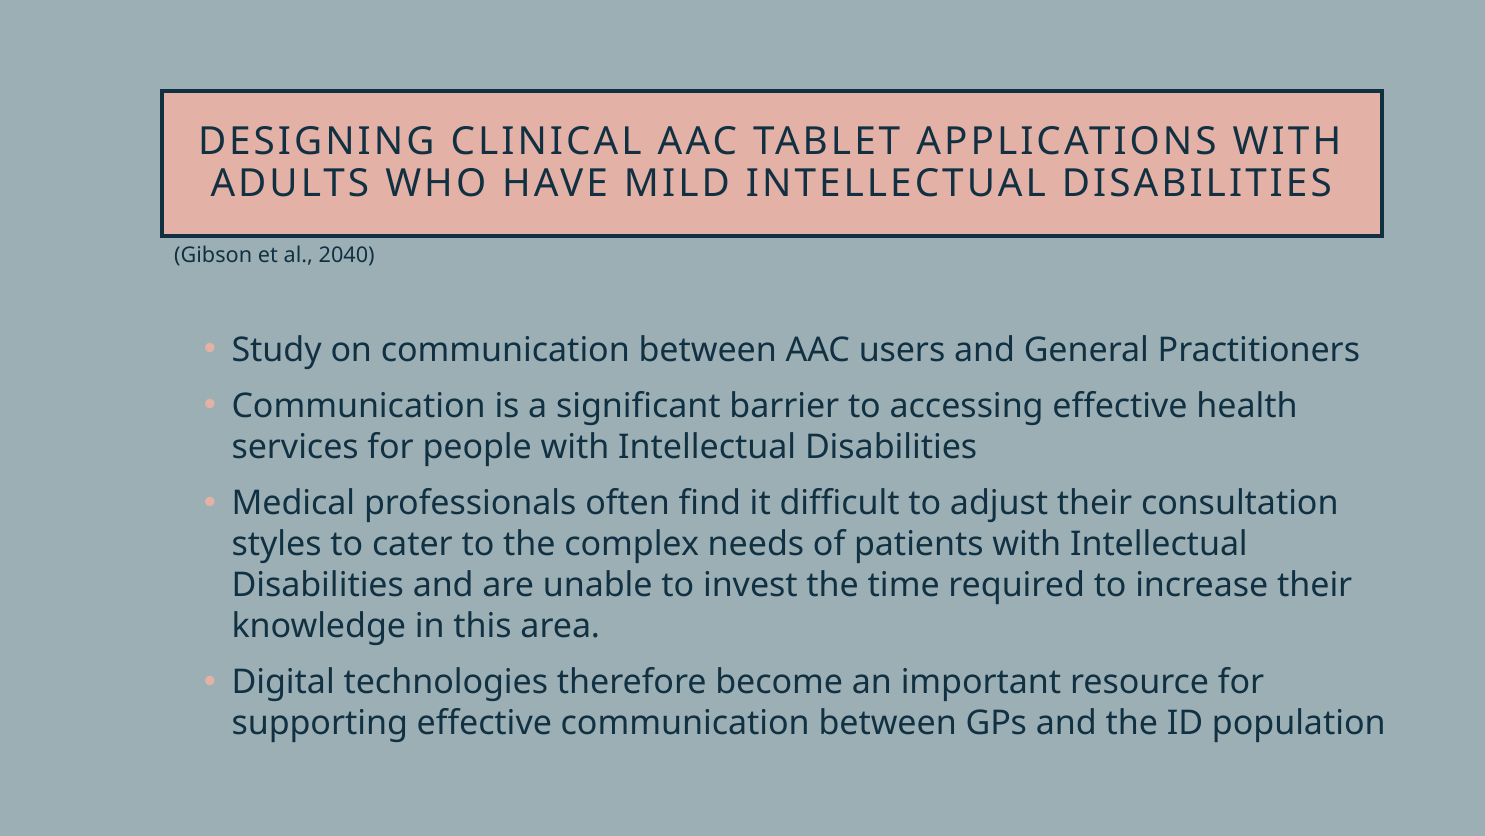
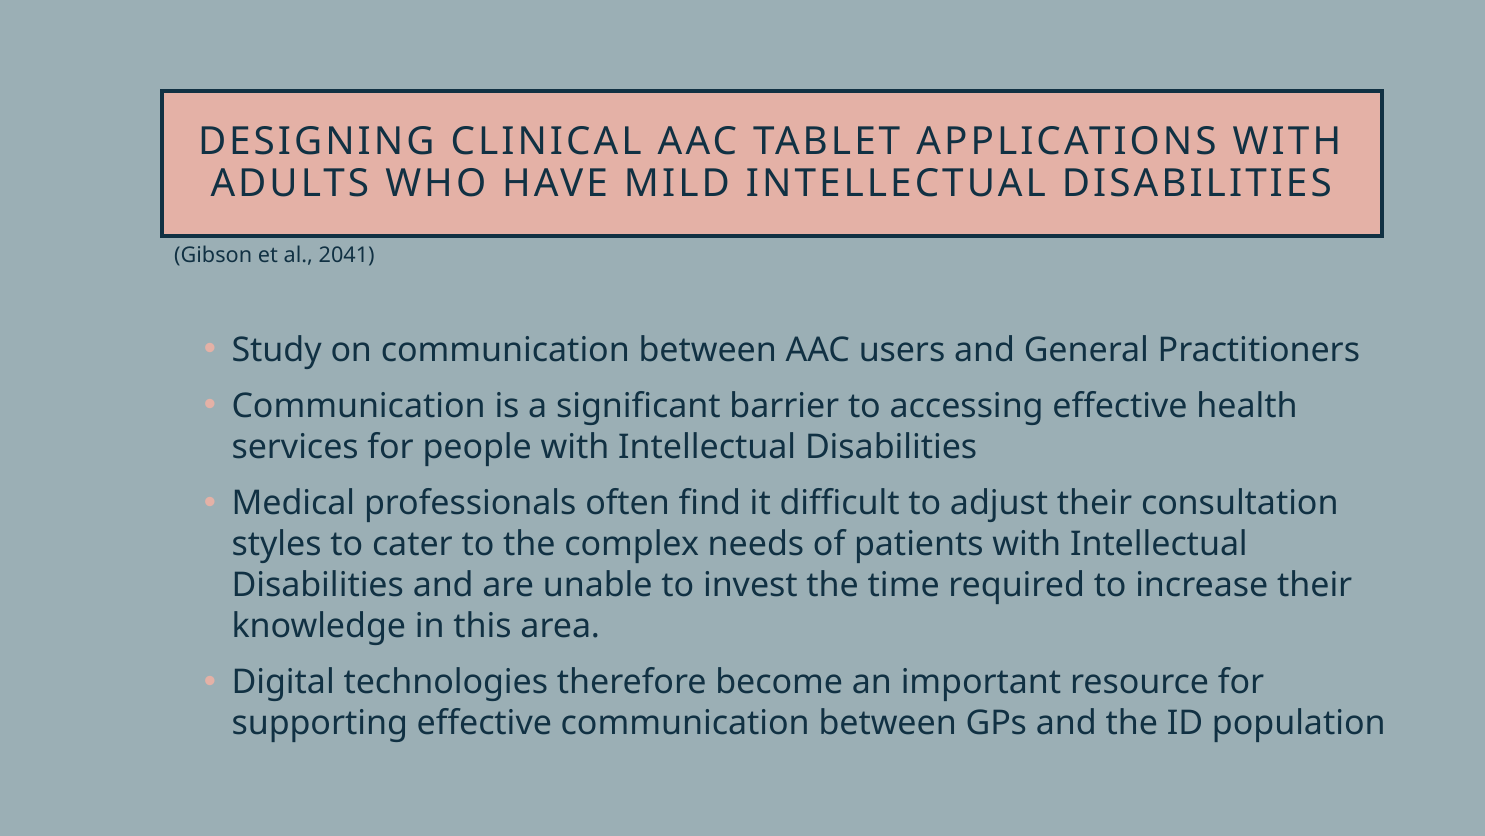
2040: 2040 -> 2041 (347, 256)
